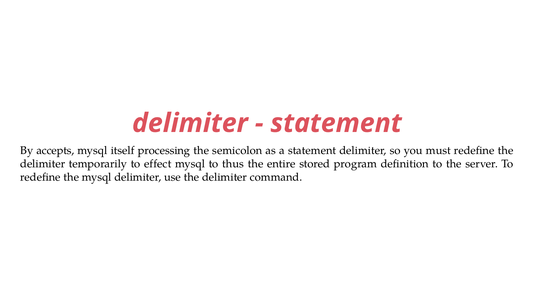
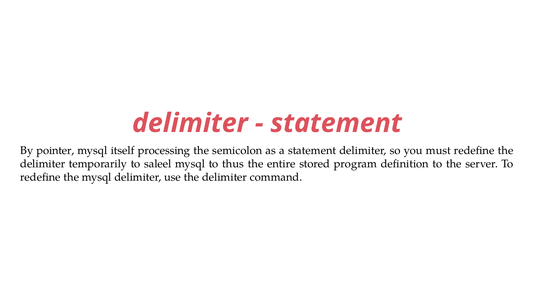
accepts: accepts -> pointer (55, 151)
effect: effect -> saleel (158, 164)
